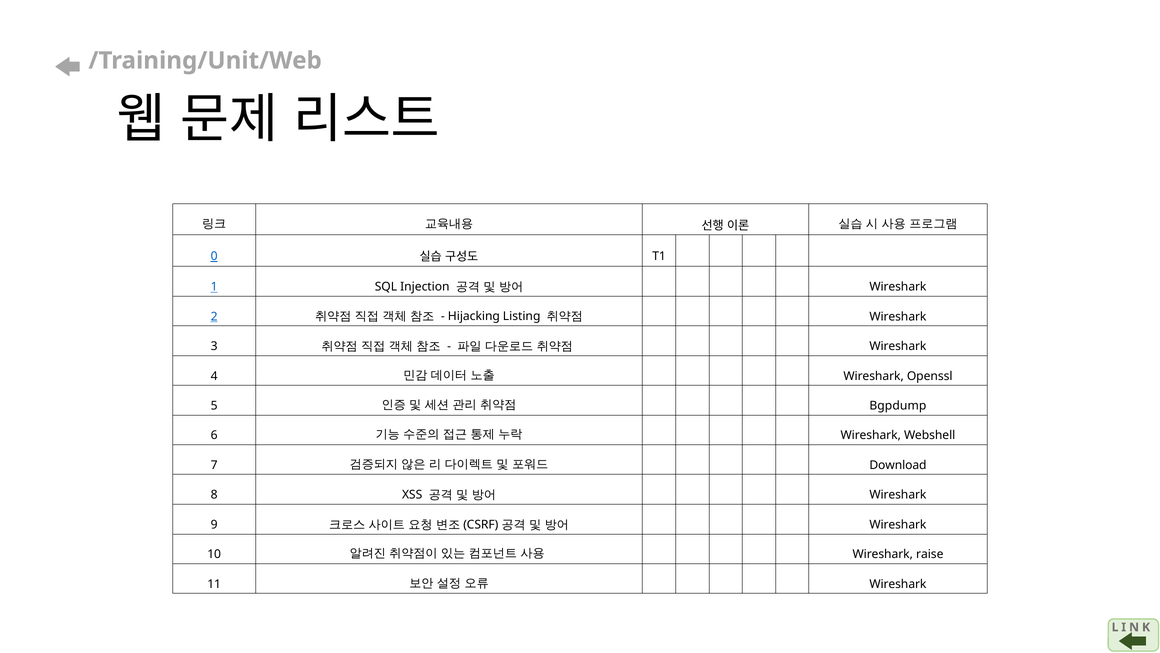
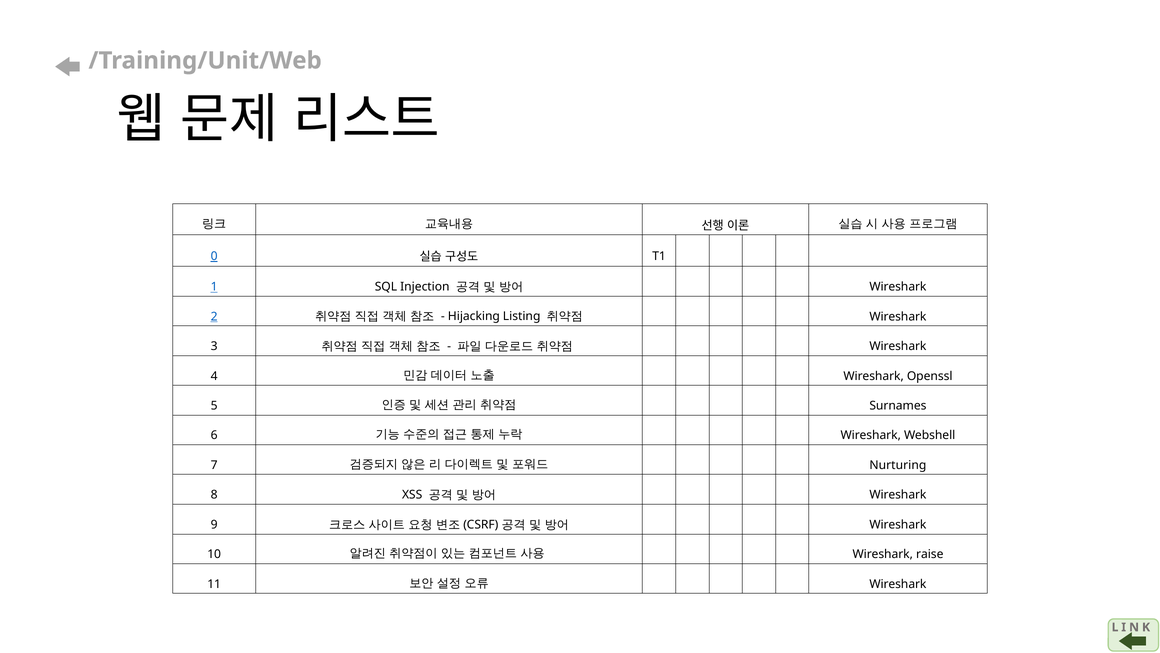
Bgpdump: Bgpdump -> Surnames (898, 405)
Download: Download -> Nurturing (898, 465)
